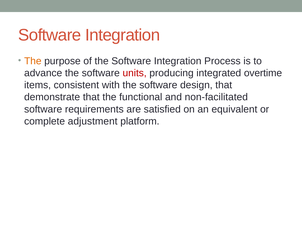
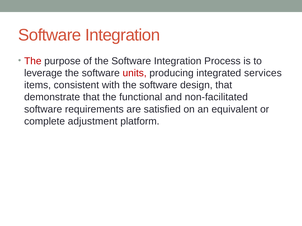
The colour: orange -> red (33, 61)
advance: advance -> leverage (43, 73)
overtime: overtime -> services (263, 73)
